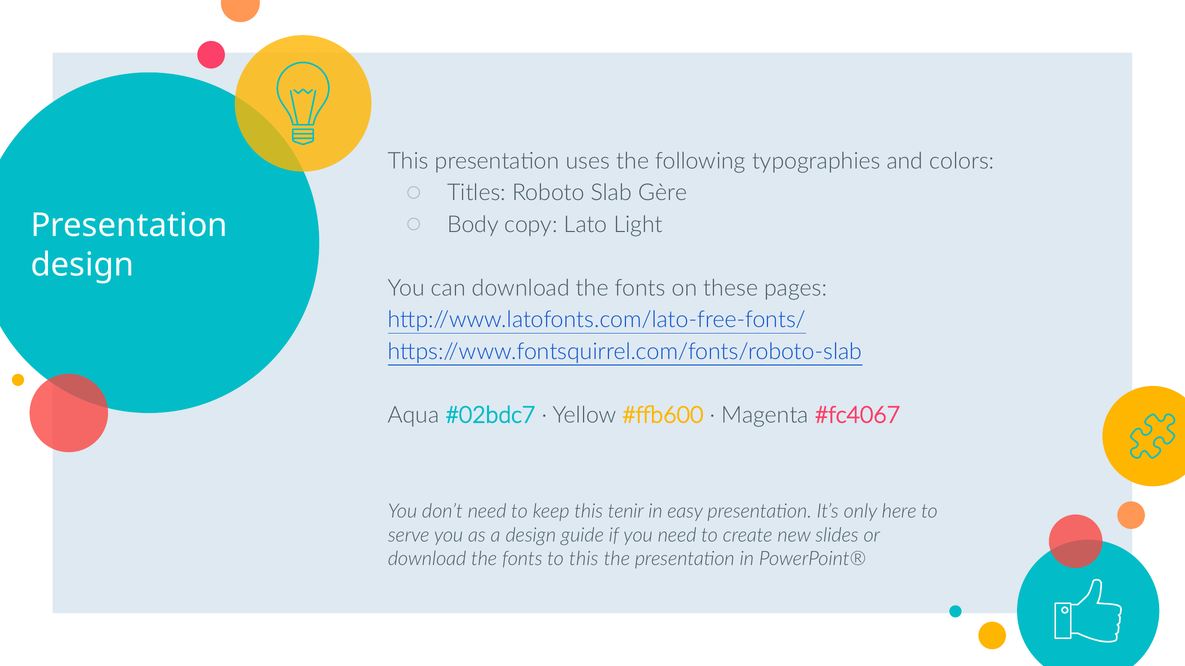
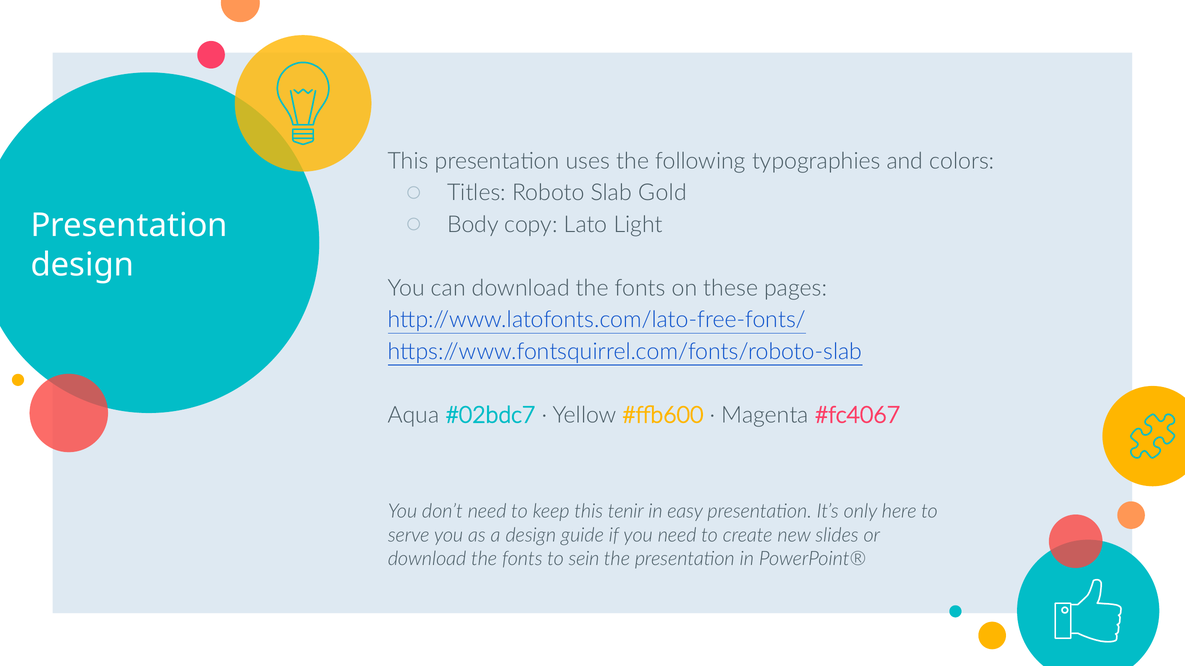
Gère: Gère -> Gold (663, 193)
to this: this -> sein (584, 559)
